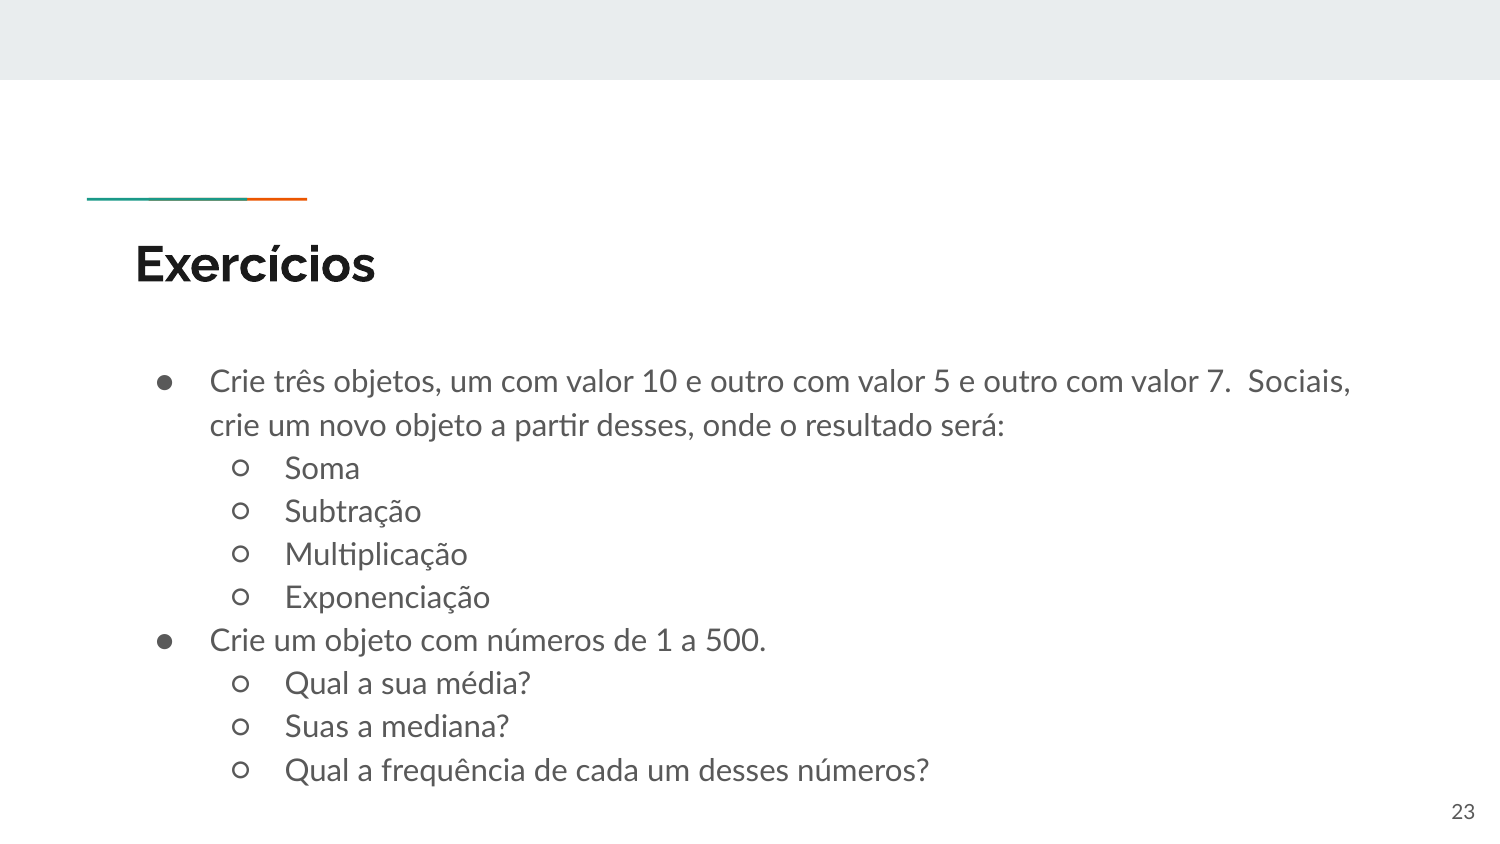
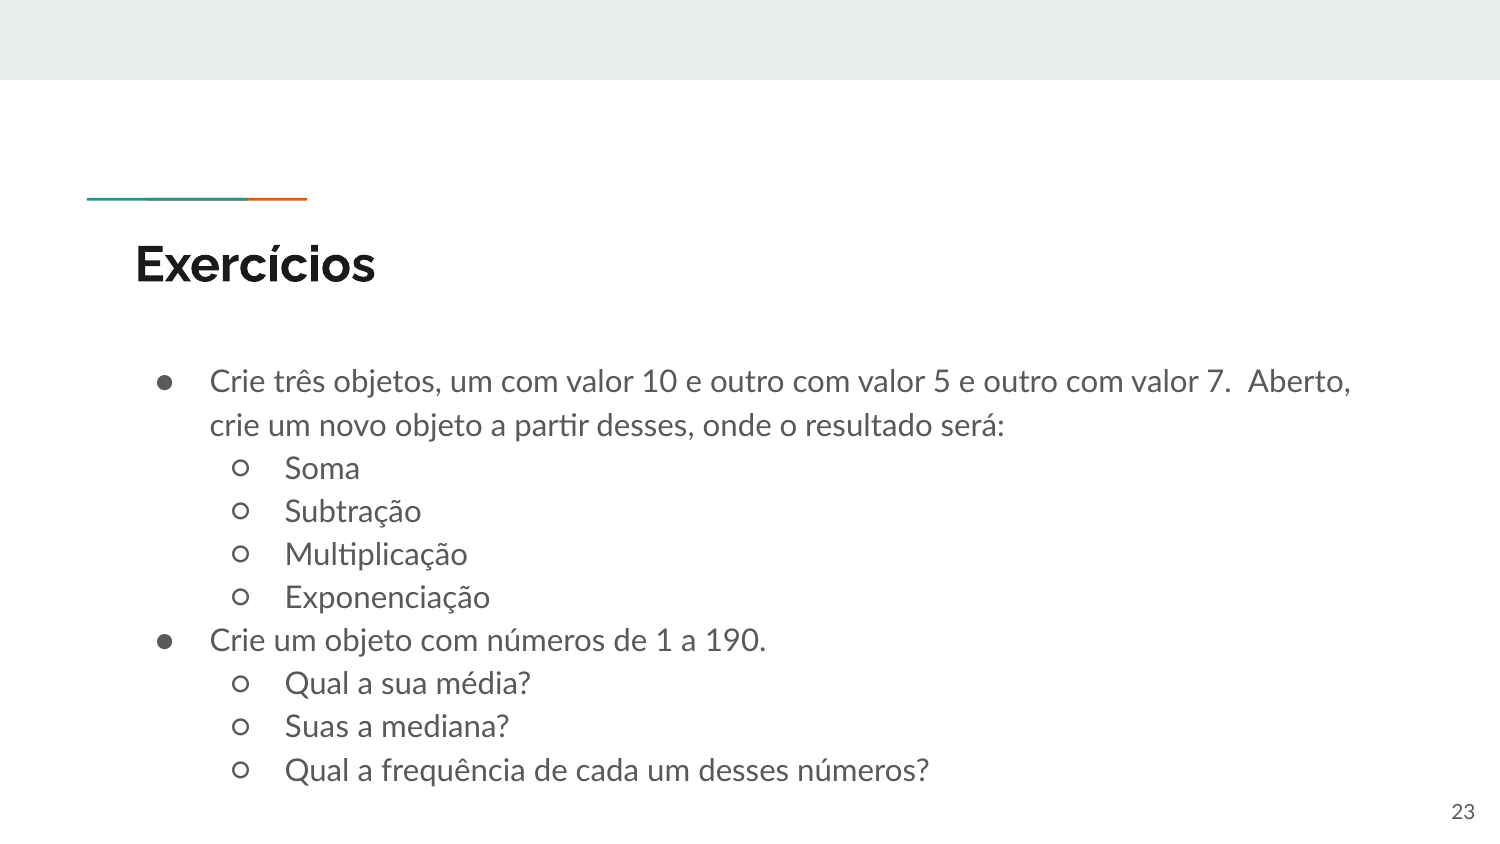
Sociais: Sociais -> Aberto (1299, 383)
500: 500 -> 190 (736, 641)
